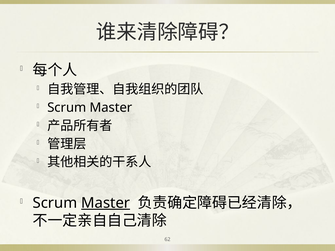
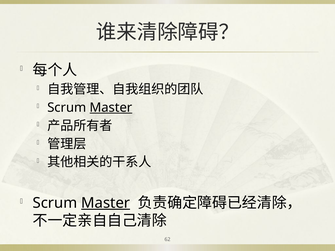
Master underline: none -> present (111, 108)
